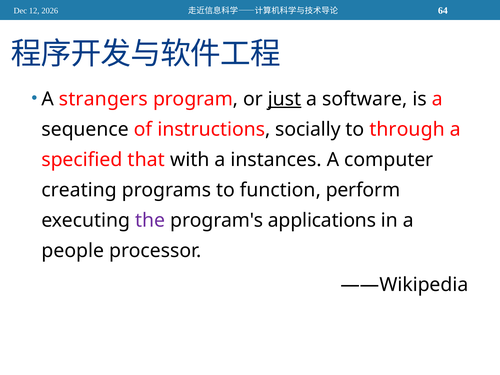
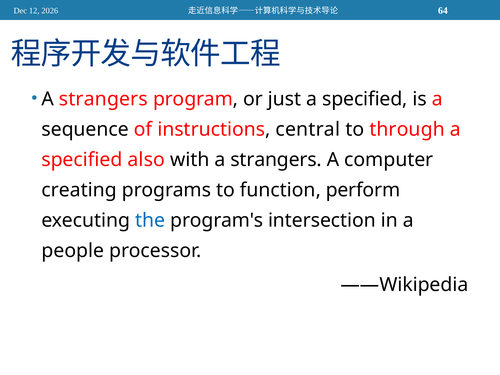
just underline: present -> none (285, 99)
software: software -> specified (365, 99)
socially: socially -> central (308, 129)
that: that -> also (146, 160)
with a instances: instances -> strangers (276, 160)
the colour: purple -> blue (150, 220)
applications: applications -> intersection (322, 220)
